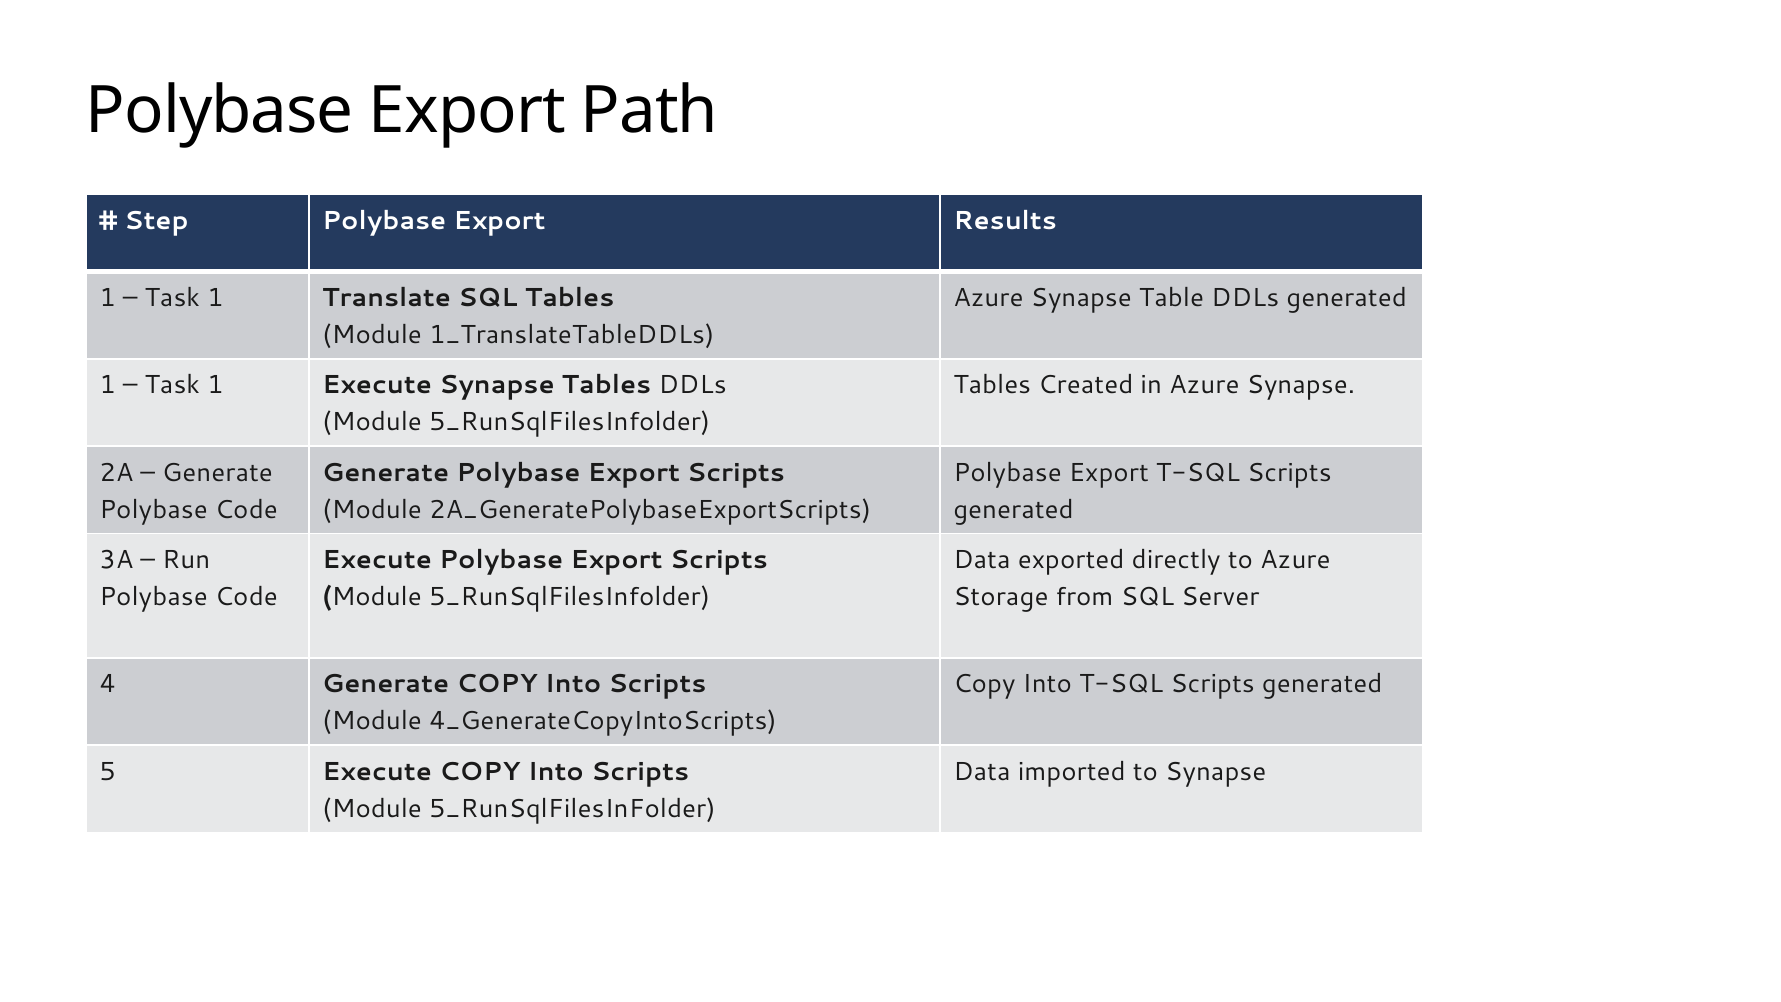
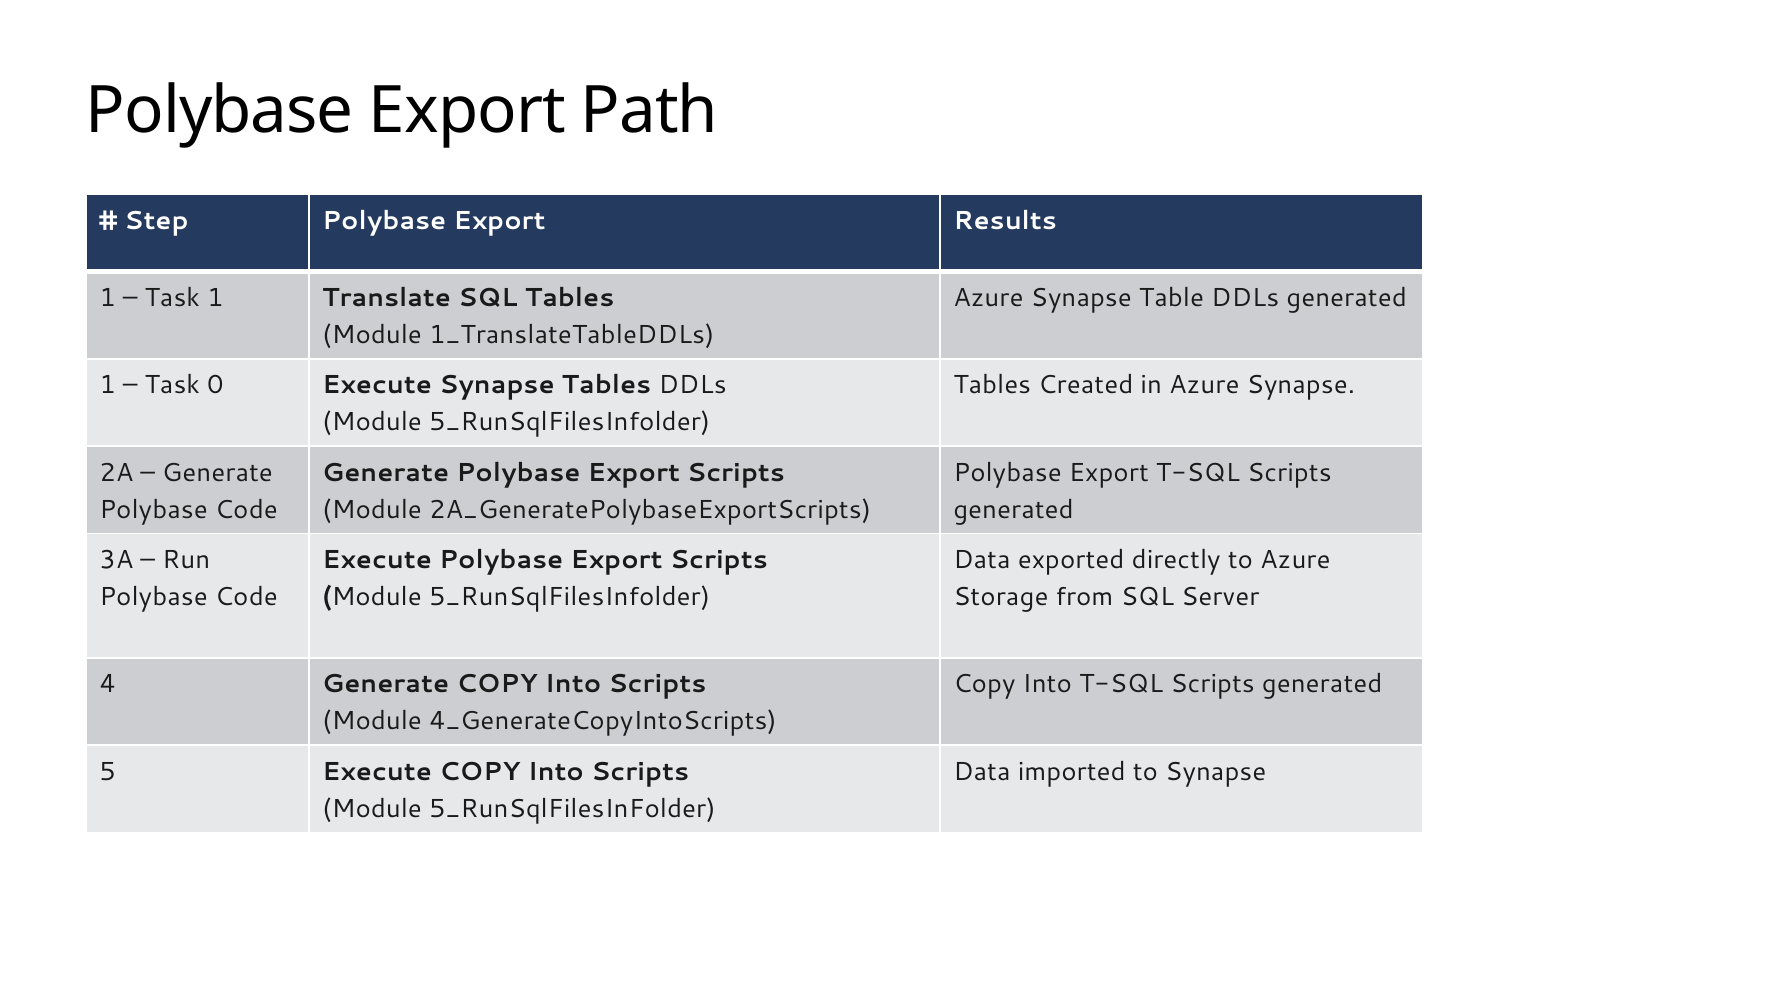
1: 1 -> 0 (215, 385)
